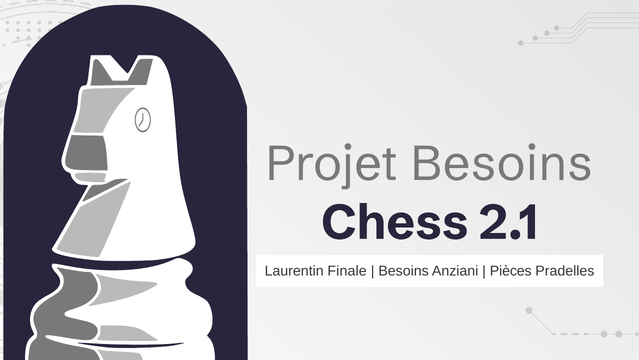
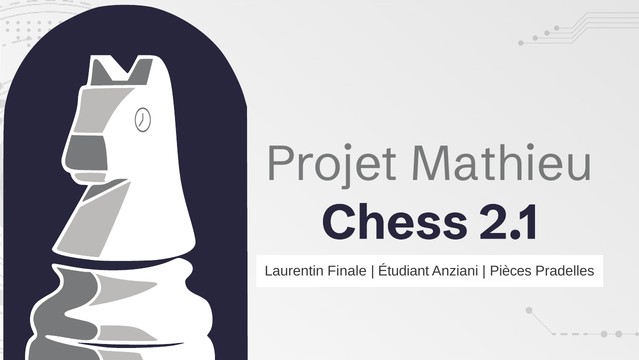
Projet Besoins: Besoins -> Mathieu (502, 164)
Besoins: Besoins -> Étudiant (404, 271)
